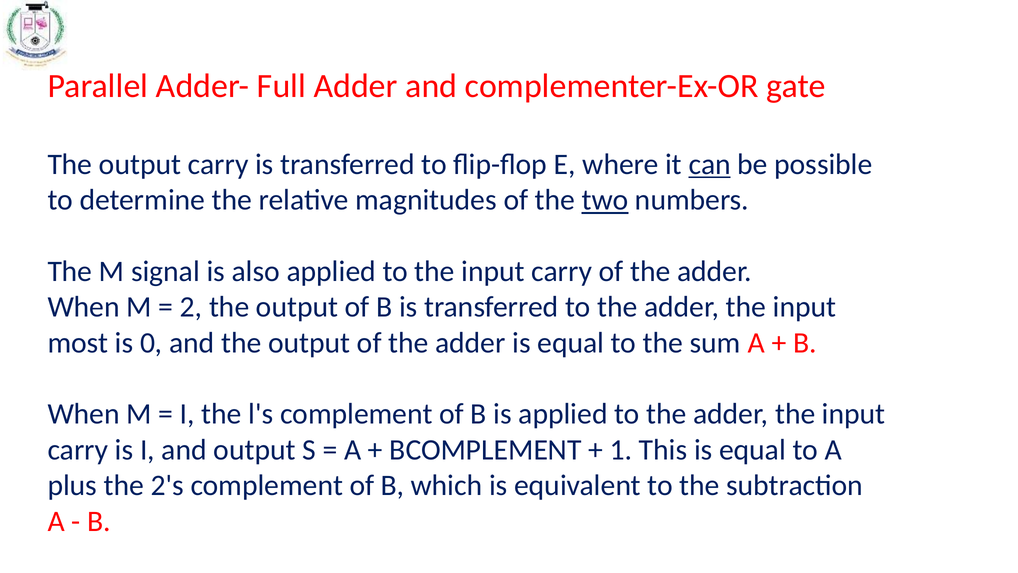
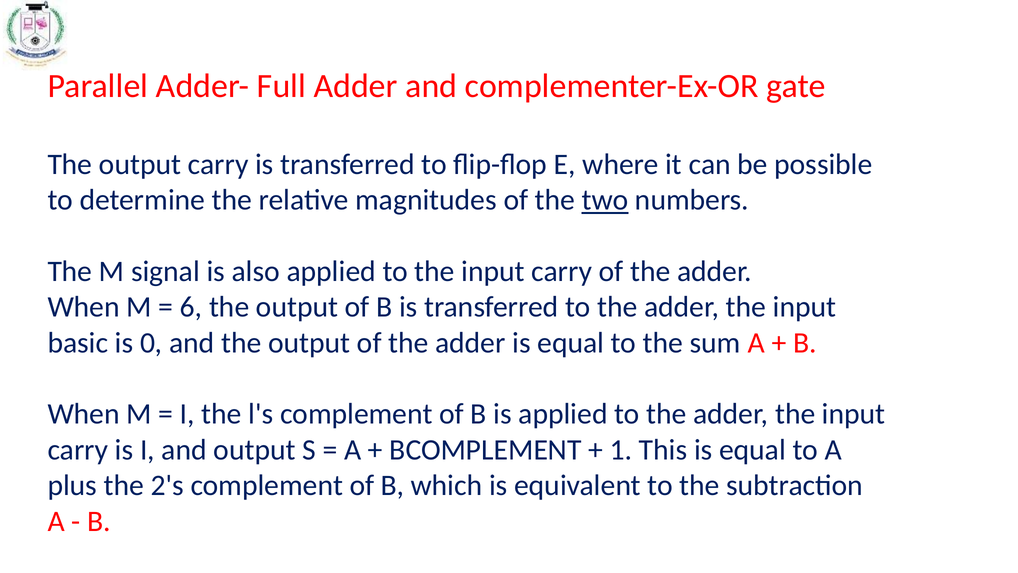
can underline: present -> none (710, 164)
2: 2 -> 6 (191, 307)
most: most -> basic (78, 343)
